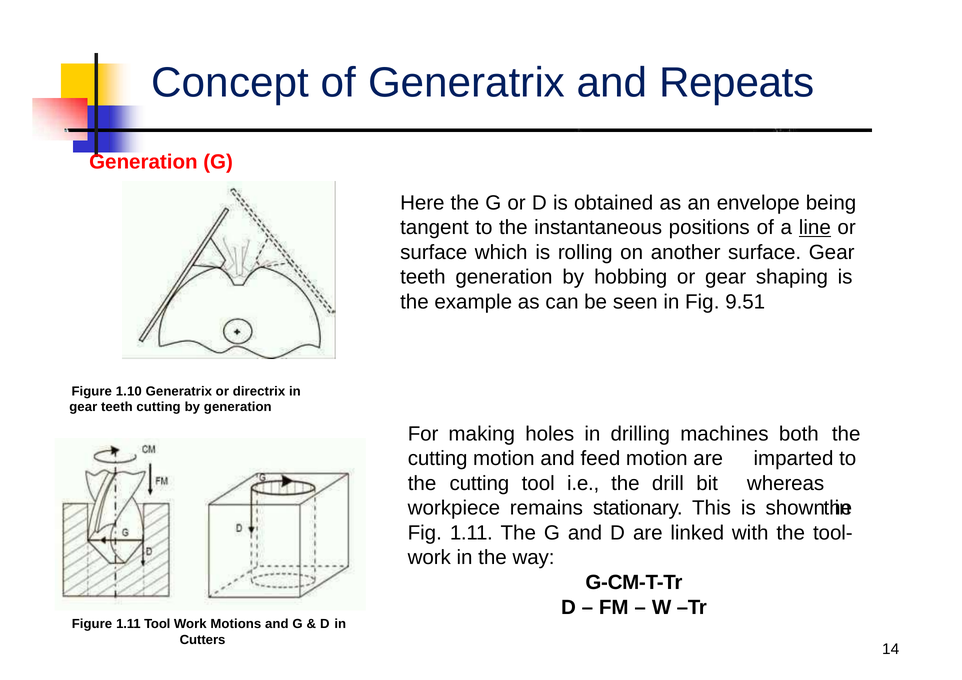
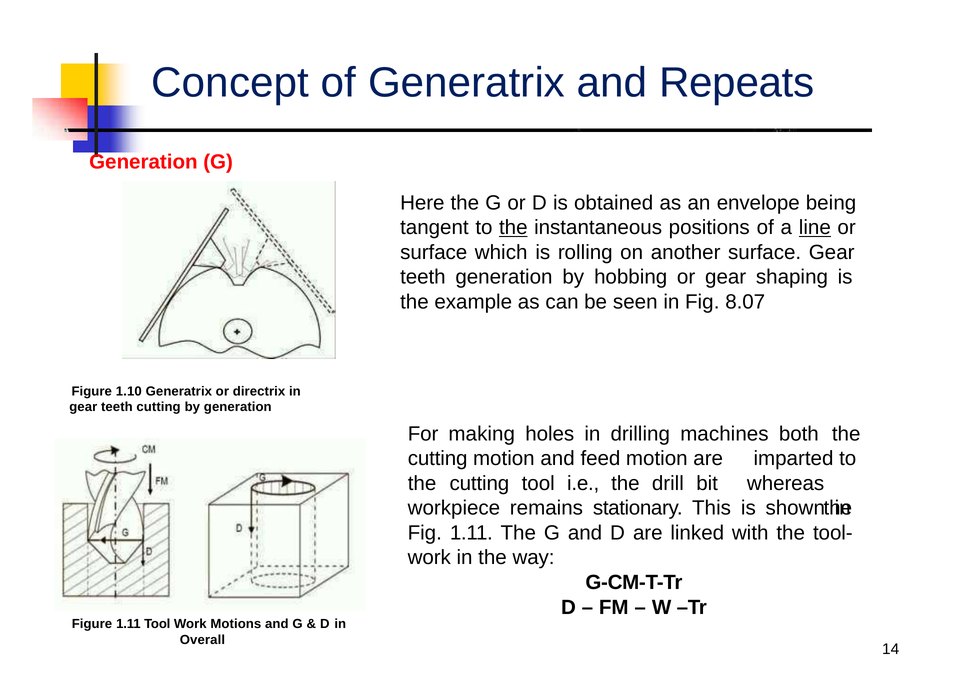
the underline: none -> present (513, 228)
9.51: 9.51 -> 8.07 (745, 302)
Cutters: Cutters -> Overall (202, 640)
